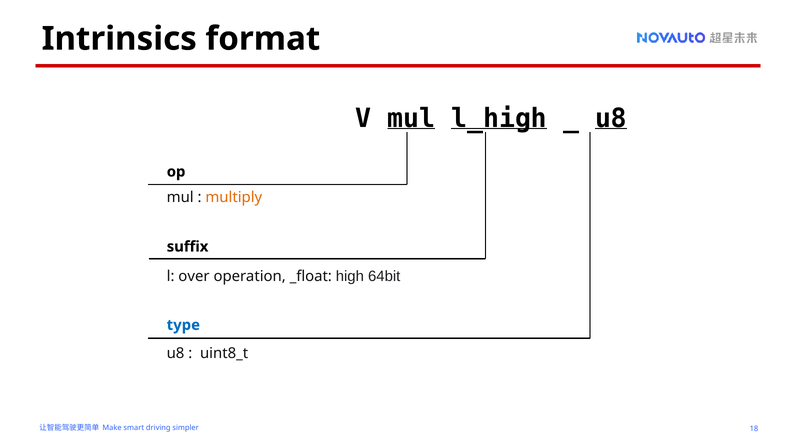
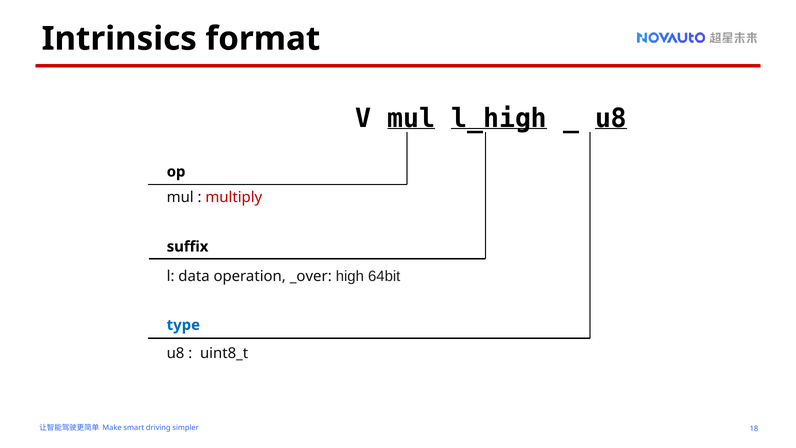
multiply colour: orange -> red (234, 197)
over: over -> data (194, 276)
_float: _float -> _over (311, 276)
